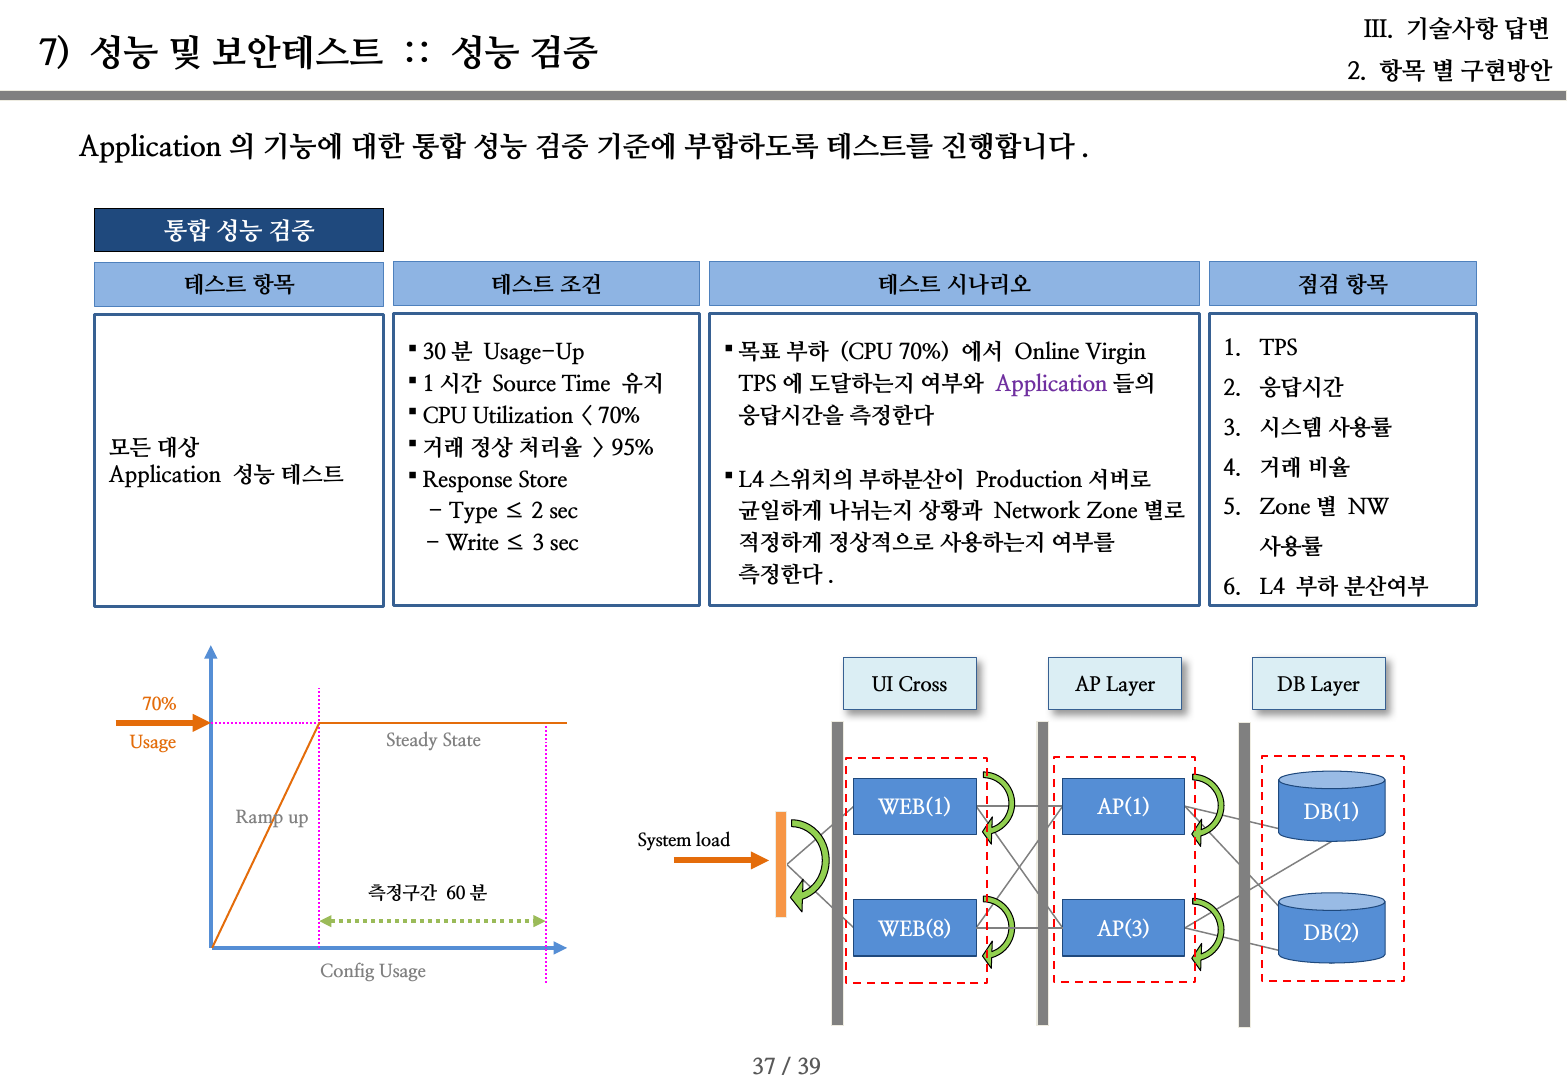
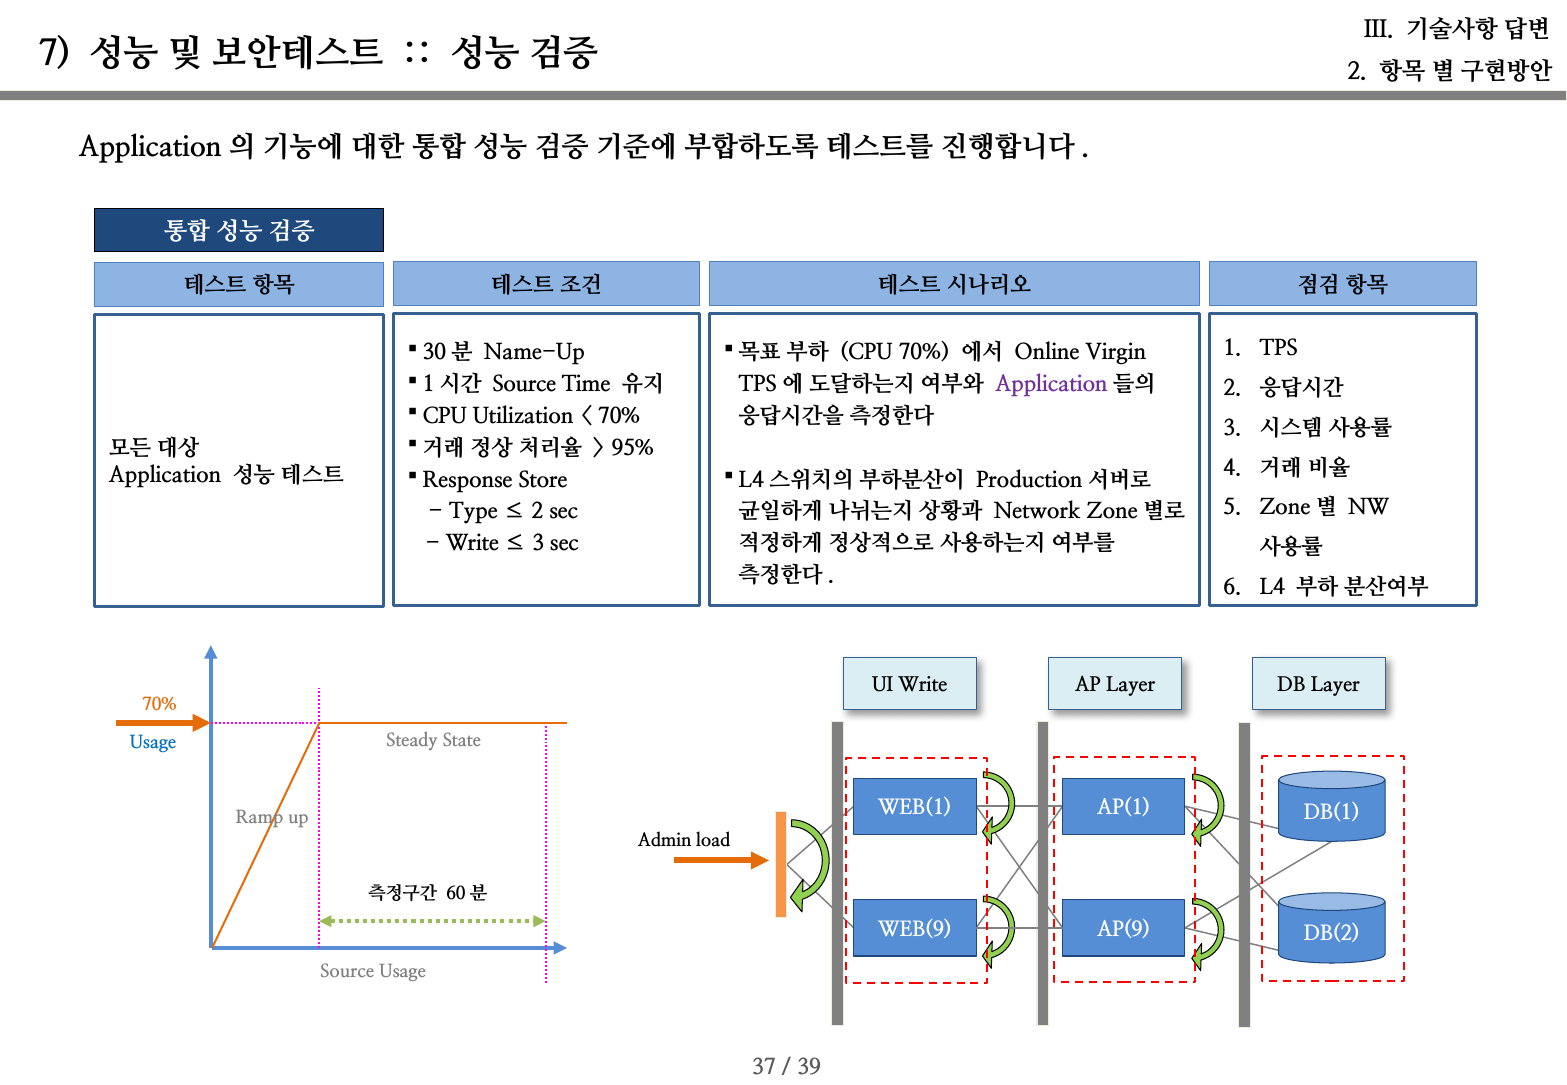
Usage-Up: Usage-Up -> Name-Up (534, 352)
UI Cross: Cross -> Write (923, 685)
Usage colour: orange -> blue (153, 743)
System: System -> Admin (665, 841)
WEB(8: WEB(8 -> WEB(9 (915, 929)
AP(3: AP(3 -> AP(9 (1124, 929)
Config: Config -> Source (347, 971)
